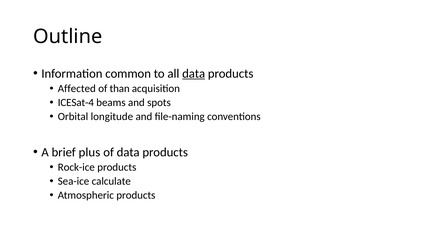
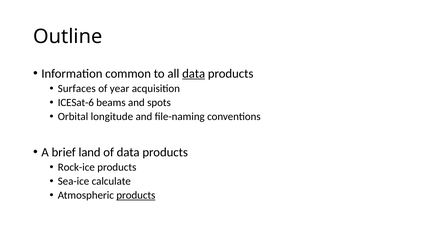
Affected: Affected -> Surfaces (77, 89)
than: than -> year (120, 89)
ICESat-4: ICESat-4 -> ICESat-6 (76, 103)
plus: plus -> land (90, 152)
products underline: none -> present (136, 195)
